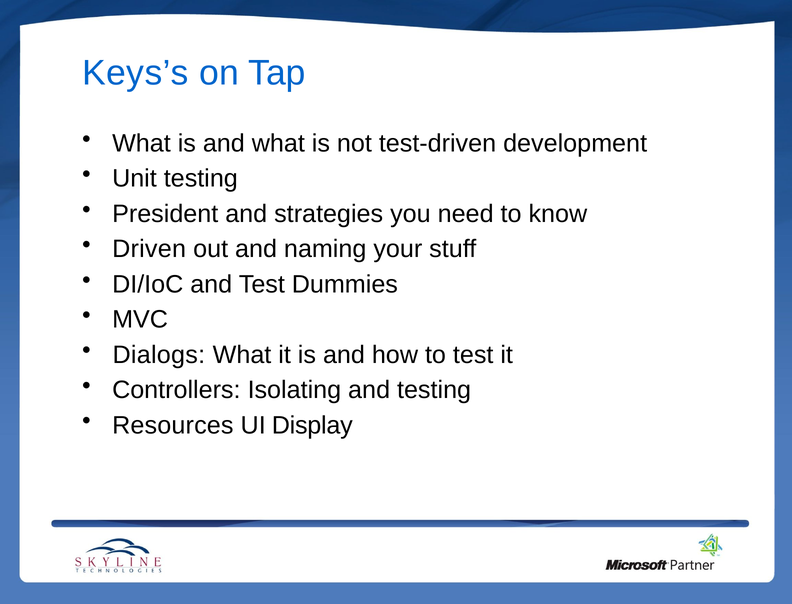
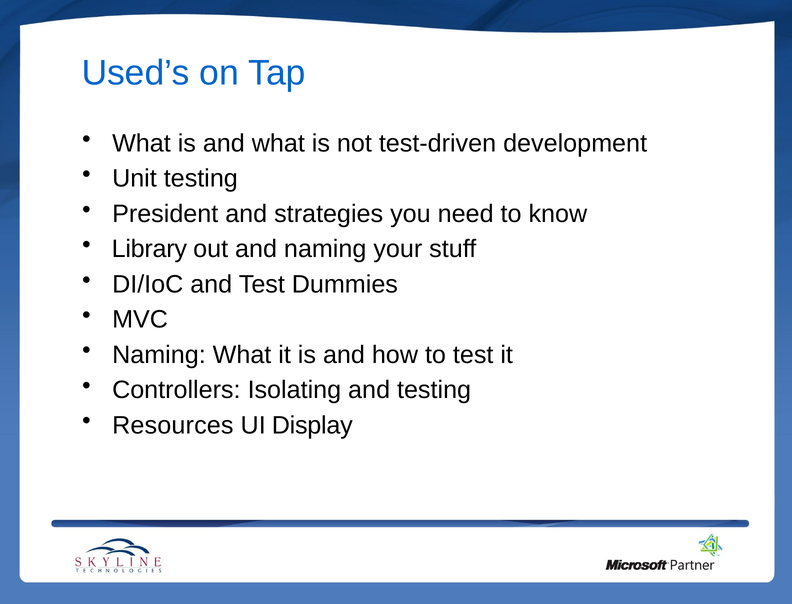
Keys’s: Keys’s -> Used’s (136, 73)
Driven: Driven -> Library (149, 249)
Dialogs: Dialogs -> Naming (159, 354)
